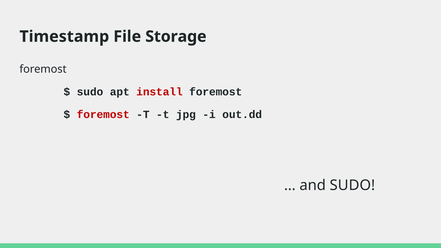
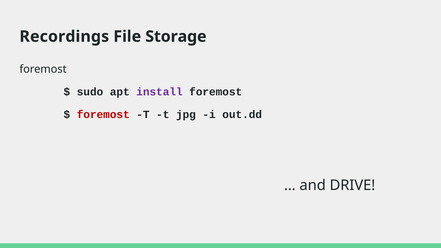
Timestamp: Timestamp -> Recordings (64, 37)
install colour: red -> purple (159, 92)
and SUDO: SUDO -> DRIVE (352, 185)
